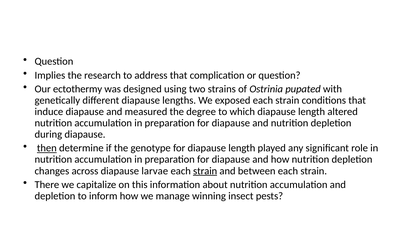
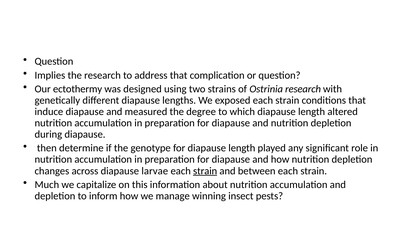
Ostrinia pupated: pupated -> research (303, 89)
then underline: present -> none (47, 148)
There: There -> Much (47, 185)
